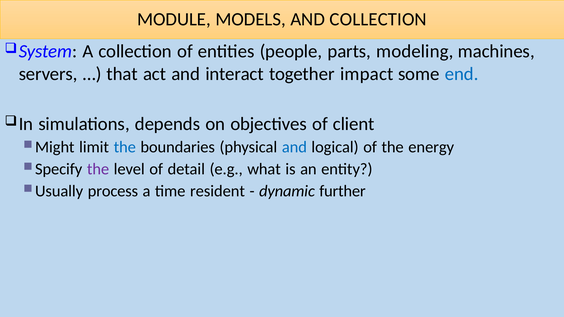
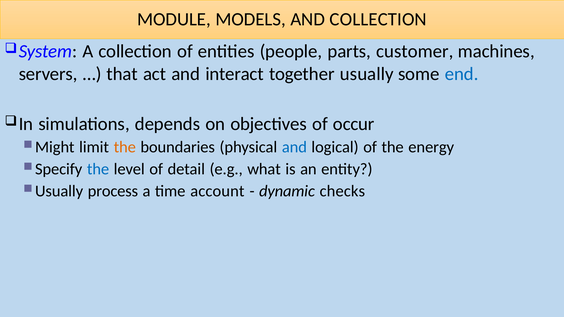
modeling: modeling -> customer (415, 51)
impact: impact -> usually (367, 74)
client: client -> occur (354, 124)
the colour: blue -> orange (125, 147)
the colour: purple -> blue (98, 169)
resident: resident -> account (217, 191)
further: further -> checks (342, 191)
